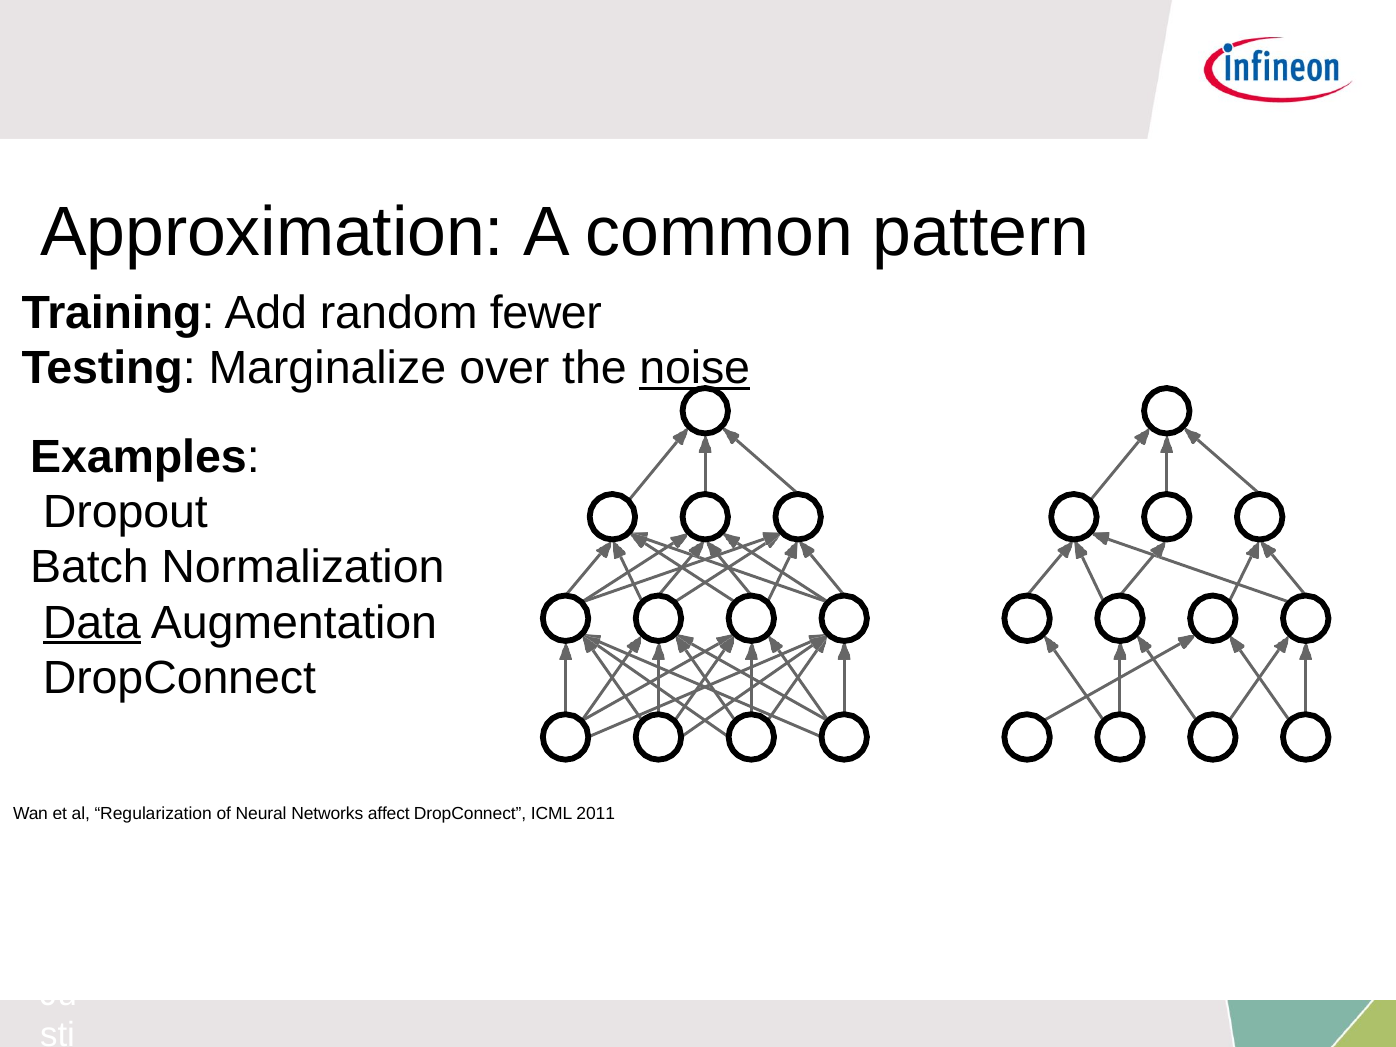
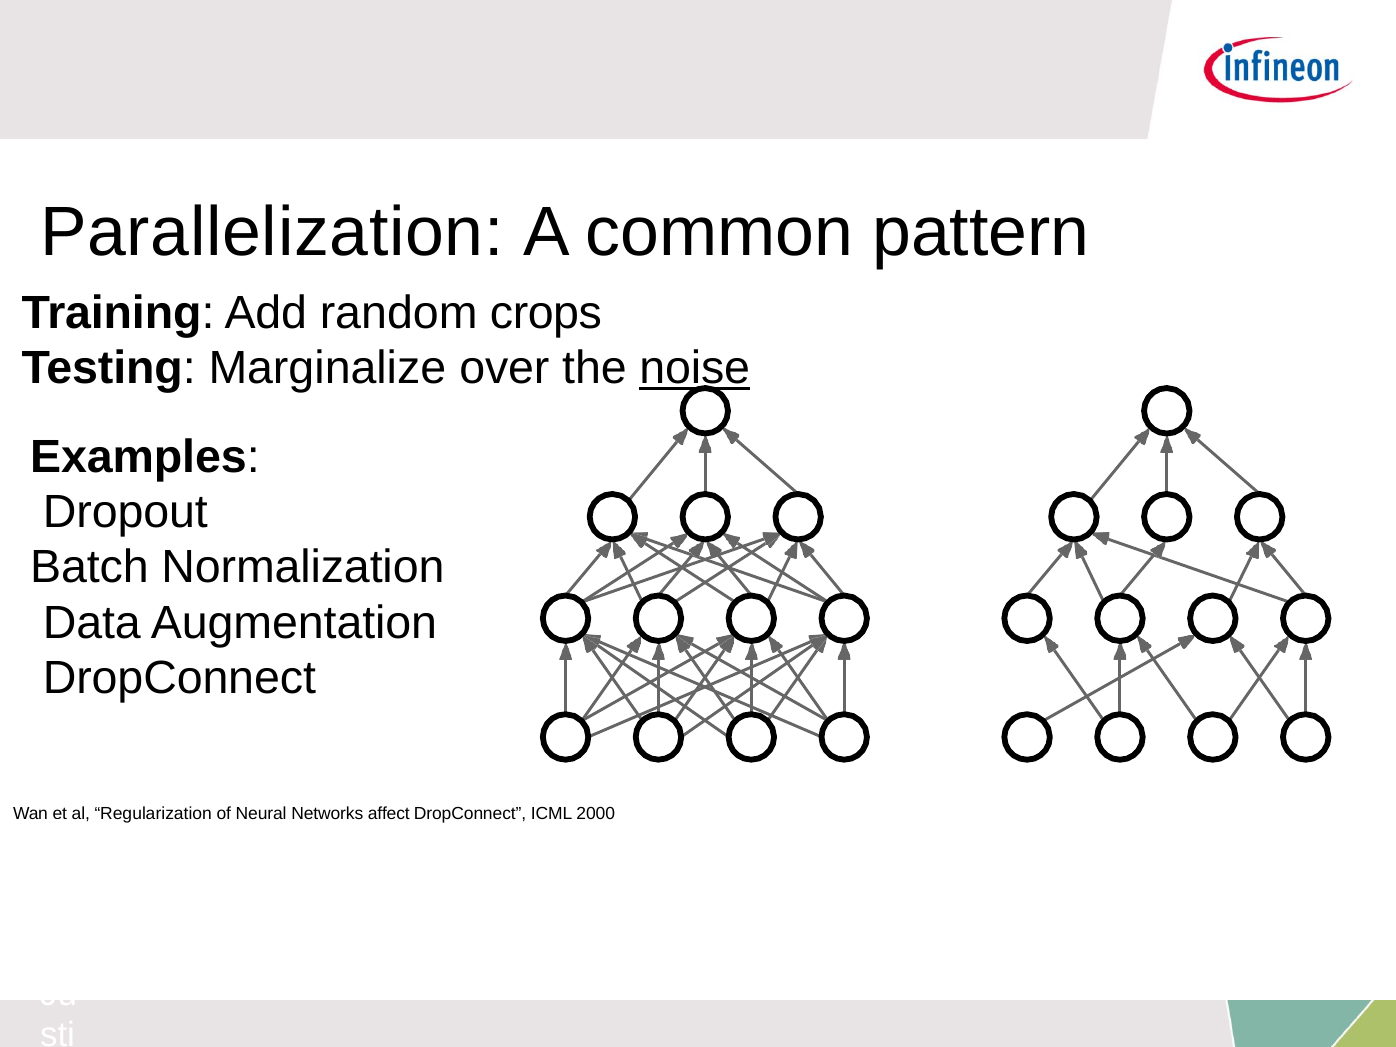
Approximation: Approximation -> Parallelization (272, 233)
fewer: fewer -> crops (546, 313)
Data underline: present -> none (92, 623)
2011: 2011 -> 2000 (596, 814)
